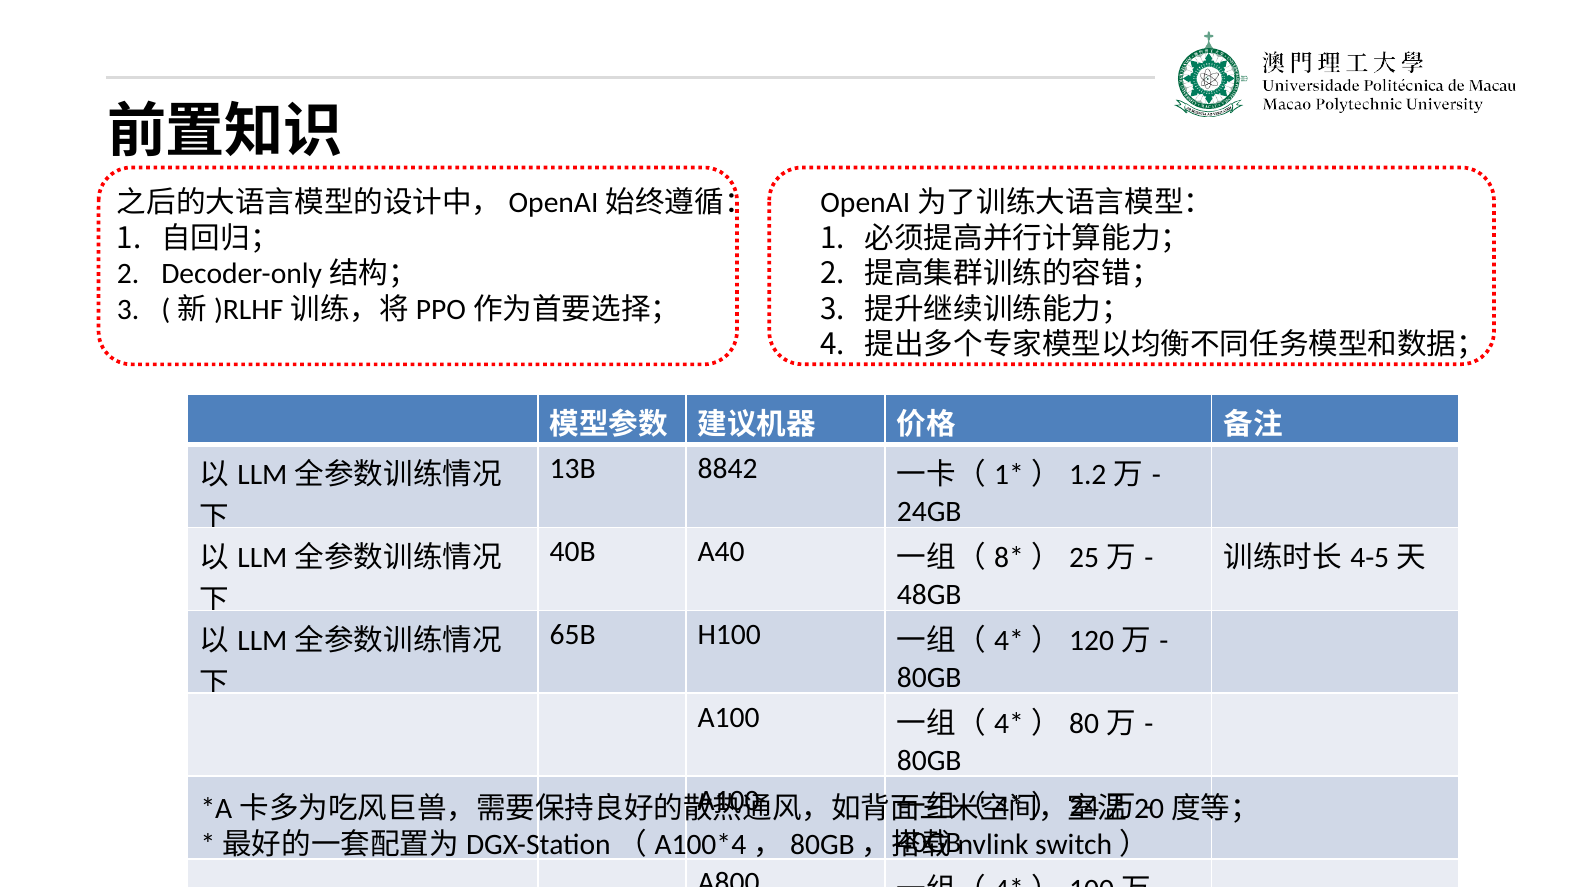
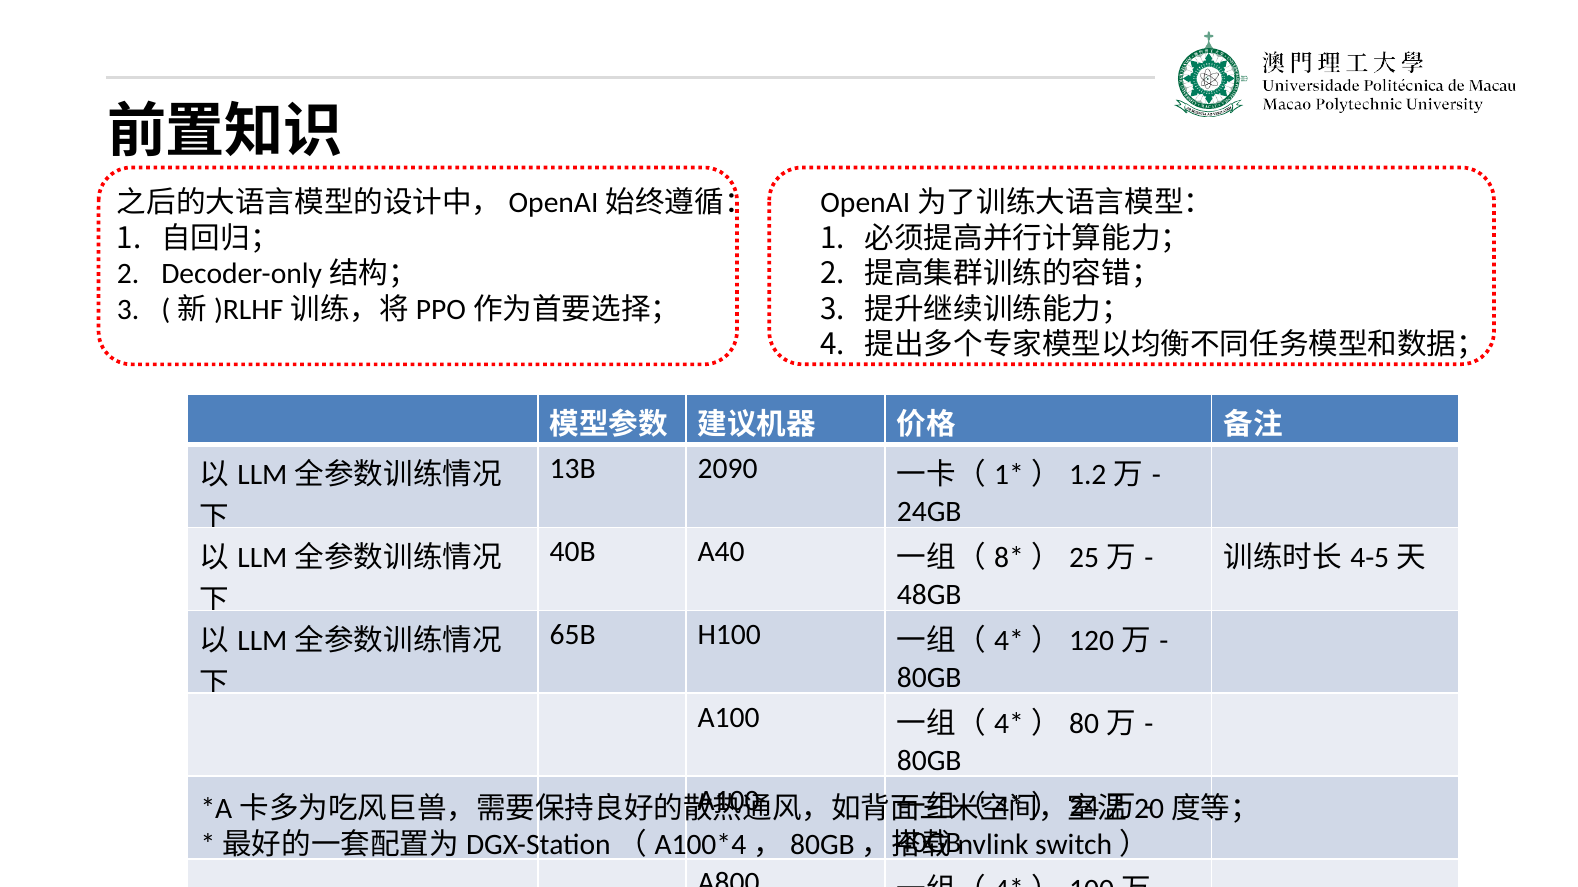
8842: 8842 -> 2090 (728, 469)
